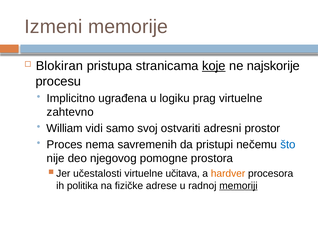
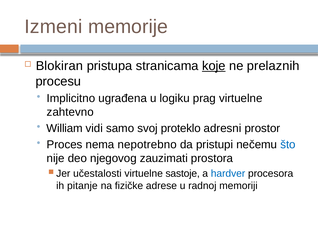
najskorije: najskorije -> prelaznih (273, 66)
ostvariti: ostvariti -> proteklo (181, 128)
savremenih: savremenih -> nepotrebno (147, 144)
pomogne: pomogne -> zauzimati (164, 158)
učitava: učitava -> sastoje (183, 173)
hardver colour: orange -> blue (228, 173)
politika: politika -> pitanje (82, 185)
memoriji underline: present -> none (238, 185)
